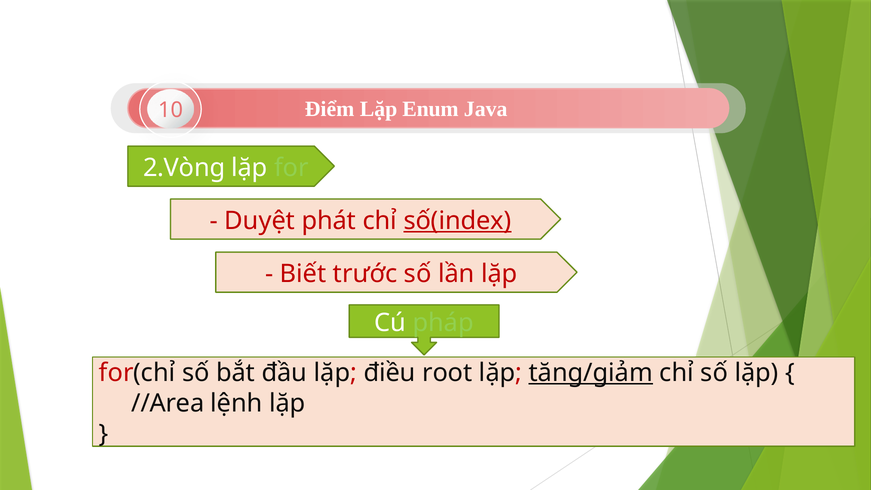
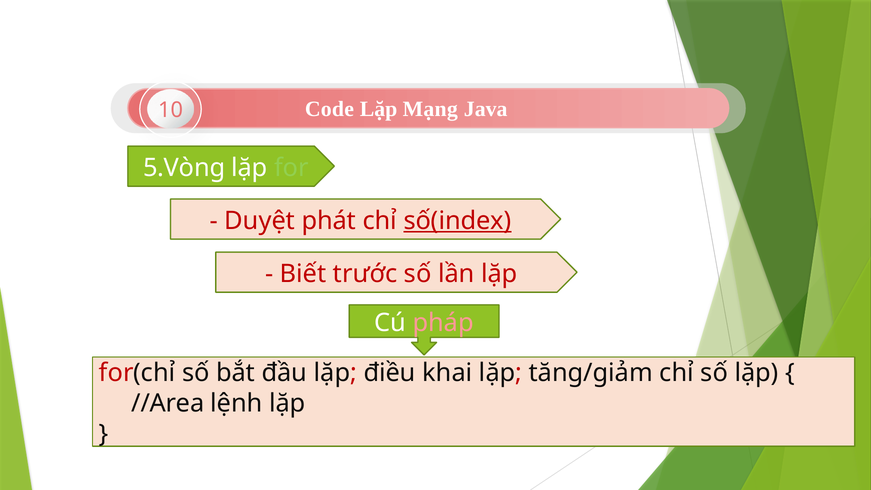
Điểm: Điểm -> Code (329, 109)
Enum: Enum -> Mạng (430, 109)
2.Vòng: 2.Vòng -> 5.Vòng (184, 168)
pháp colour: light green -> pink (443, 323)
root: root -> khai (447, 373)
tăng/giảm underline: present -> none (591, 373)
